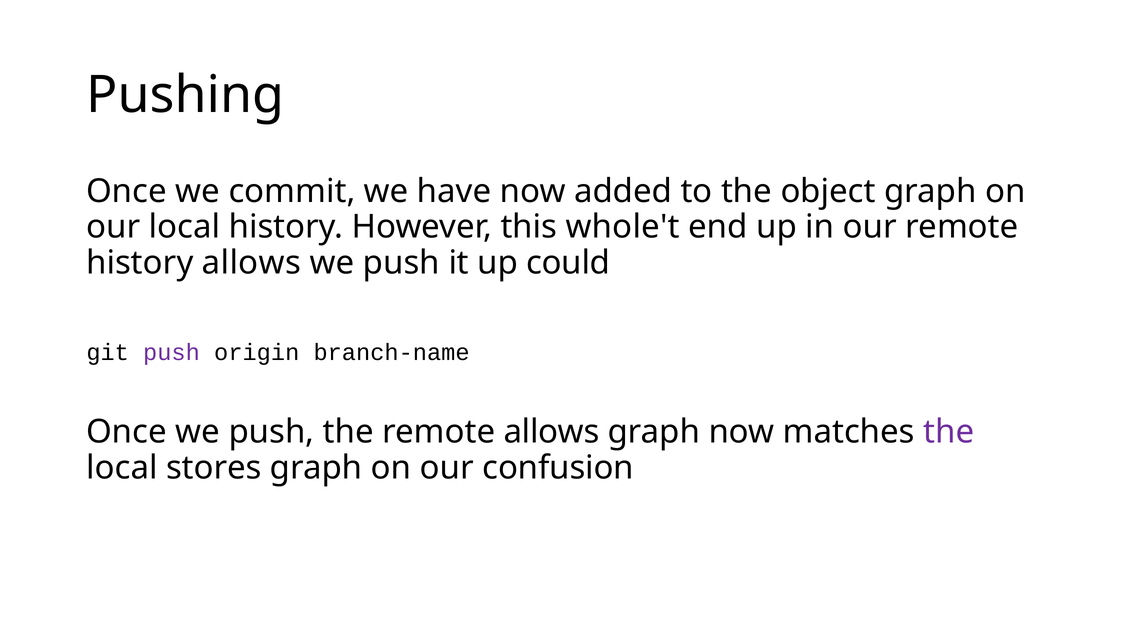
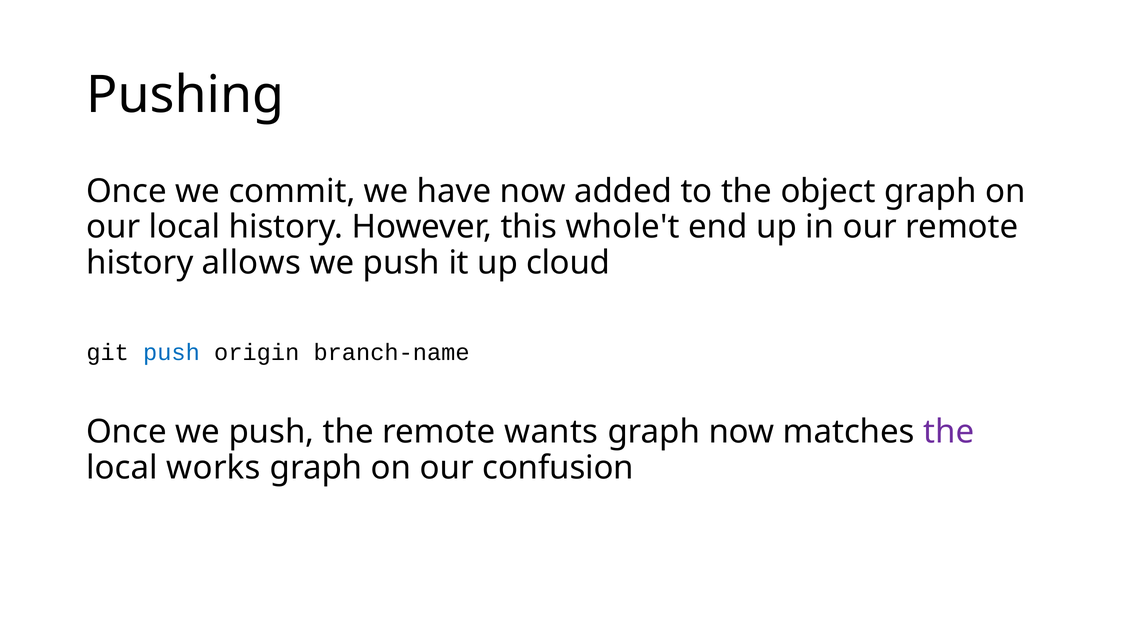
could: could -> cloud (568, 263)
push colour: purple -> blue (171, 353)
remote allows: allows -> wants (551, 432)
stores: stores -> works (214, 468)
